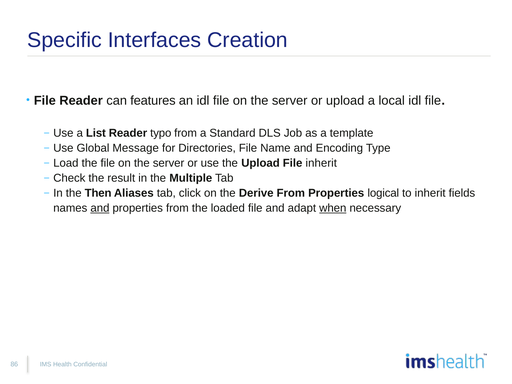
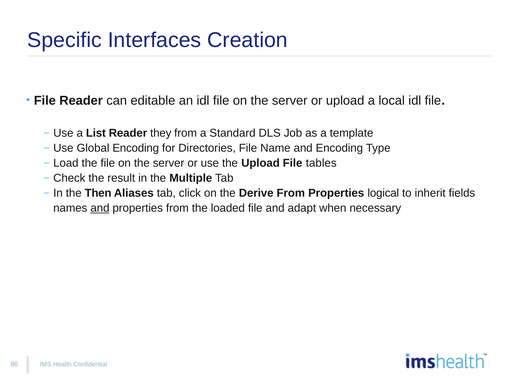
features: features -> editable (153, 101)
typo: typo -> they (161, 133)
Global Message: Message -> Encoding (136, 148)
File inherit: inherit -> tables (321, 163)
when underline: present -> none (333, 208)
